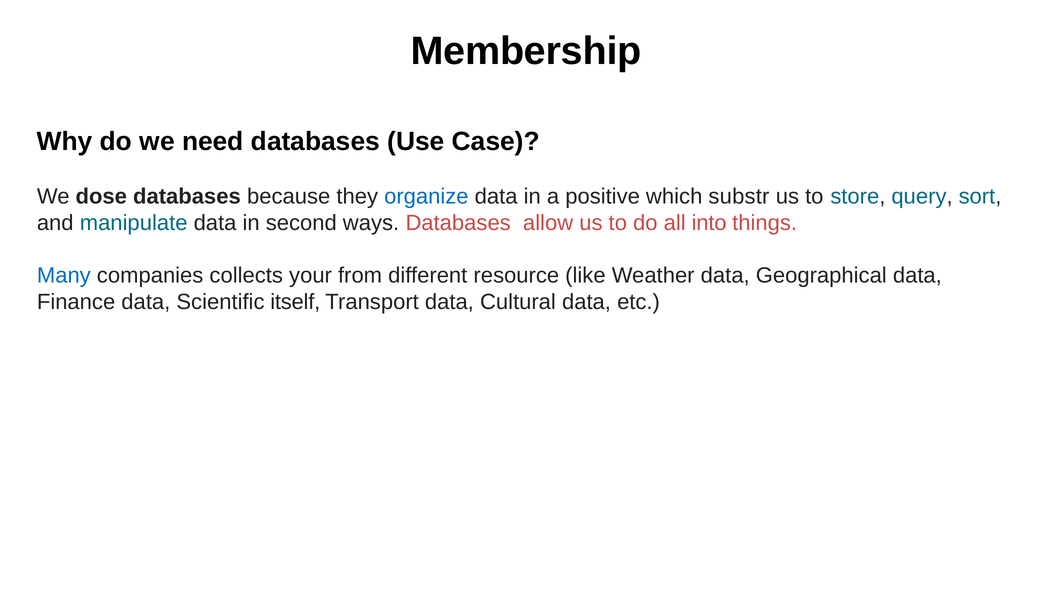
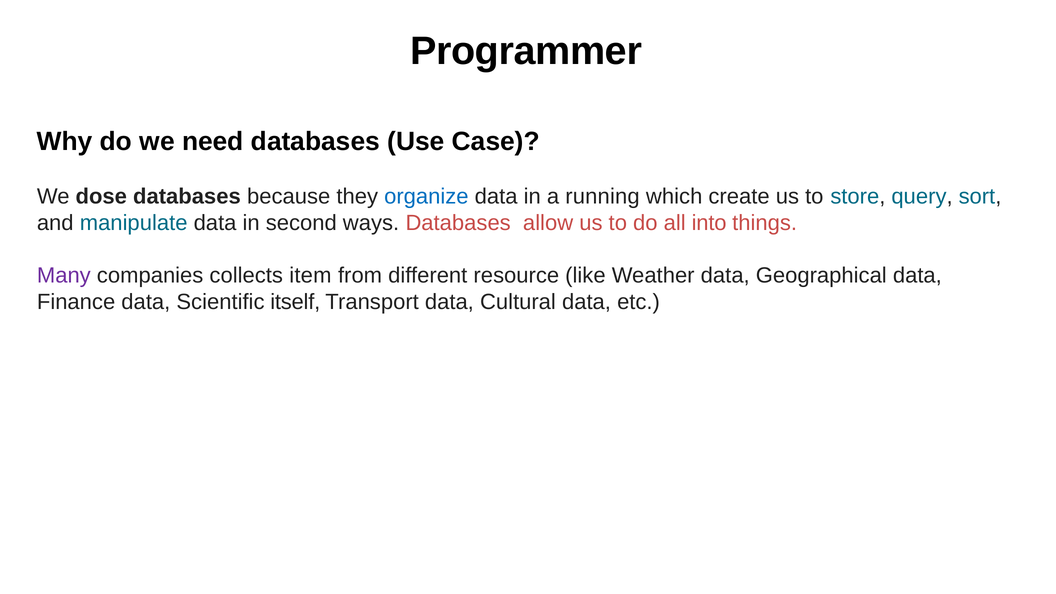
Membership: Membership -> Programmer (526, 51)
positive: positive -> running (602, 197)
substr: substr -> create (739, 197)
Many colour: blue -> purple (64, 276)
your: your -> item (310, 276)
